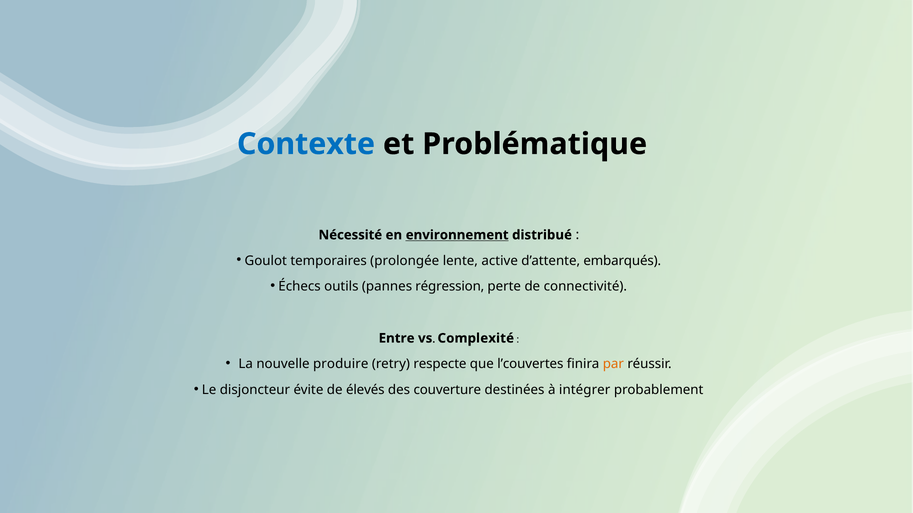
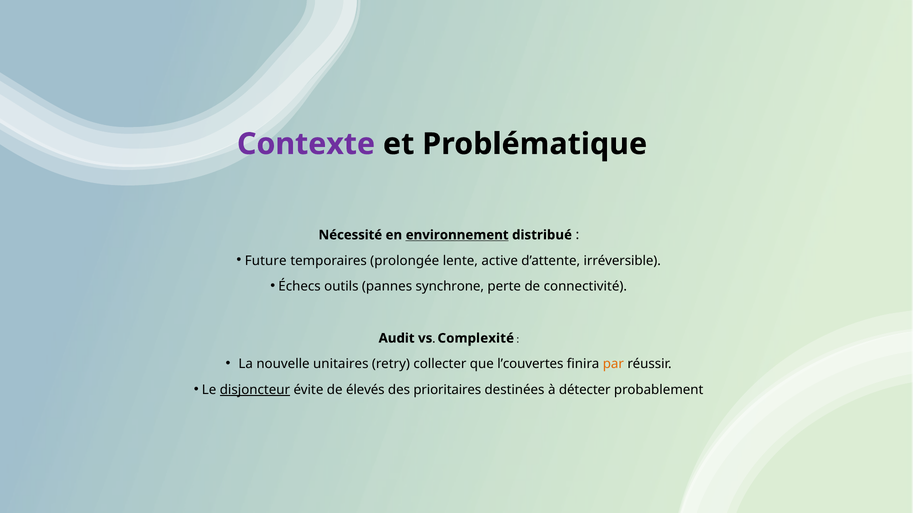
Contexte colour: blue -> purple (306, 144)
Goulot: Goulot -> Future (266, 261)
embarqués: embarqués -> irréversible (622, 261)
régression: régression -> synchrone (450, 287)
Entre: Entre -> Audit (397, 339)
produire: produire -> unitaires (341, 364)
respecte: respecte -> collecter (440, 364)
disjoncteur underline: none -> present (255, 390)
couverture: couverture -> prioritaires (447, 390)
intégrer: intégrer -> détecter (585, 390)
